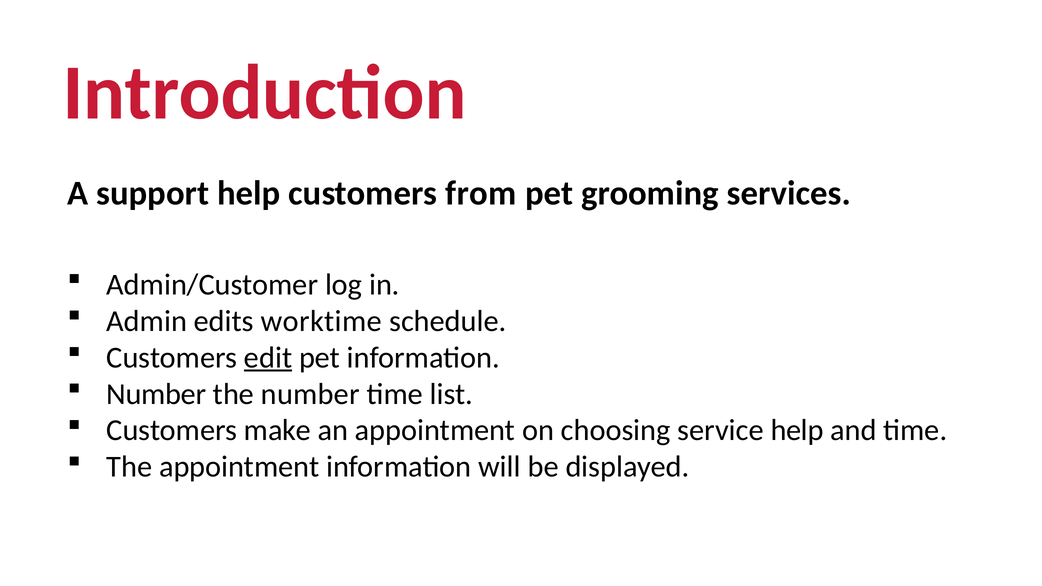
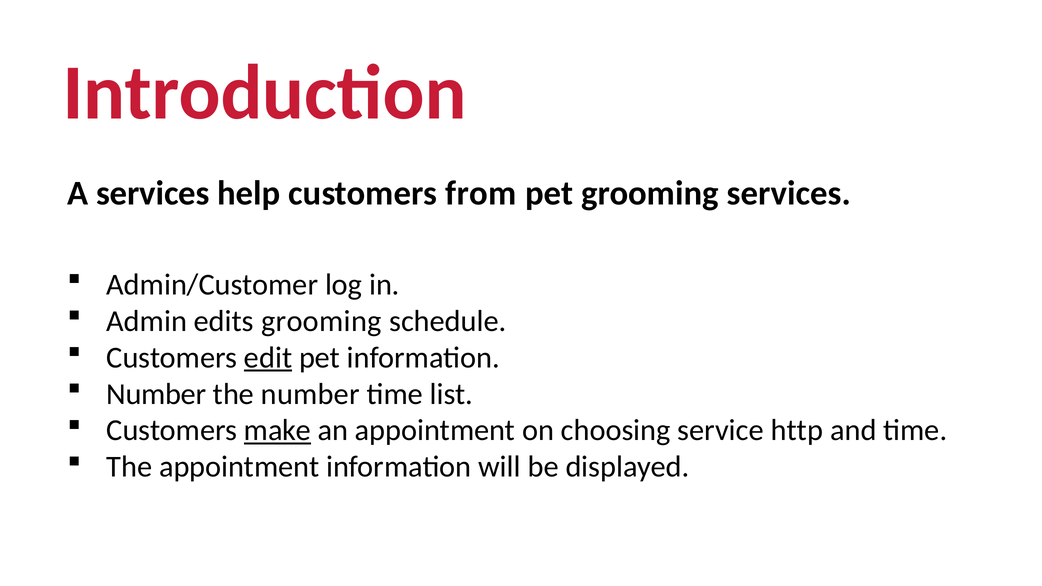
A support: support -> services (153, 193)
edits worktime: worktime -> grooming (321, 321)
make underline: none -> present (277, 431)
service help: help -> http (797, 431)
